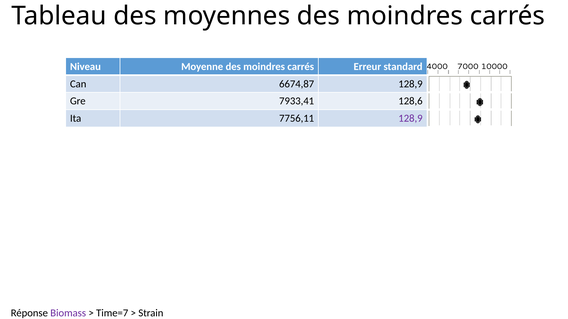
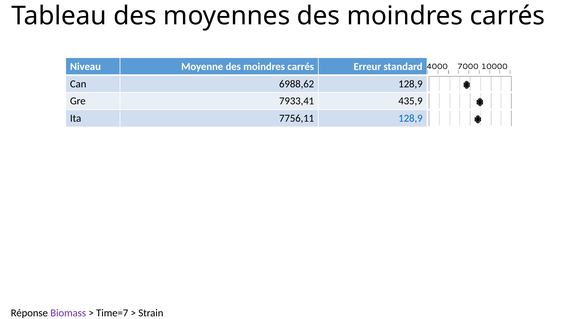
6674,87: 6674,87 -> 6988,62 (297, 84)
128,6: 128,6 -> 435,9 (410, 101)
128,9 colour: purple -> blue (410, 119)
